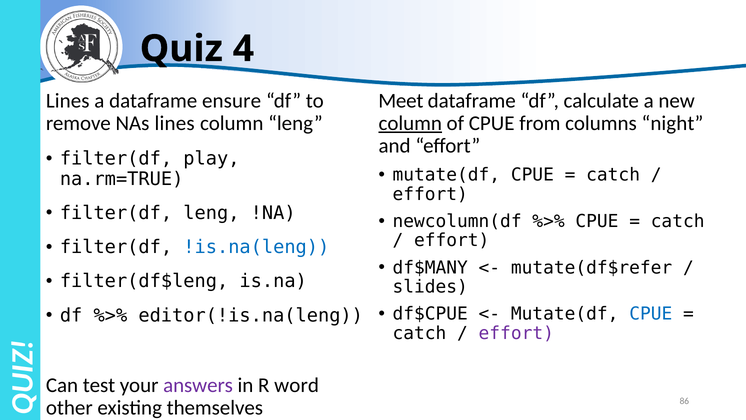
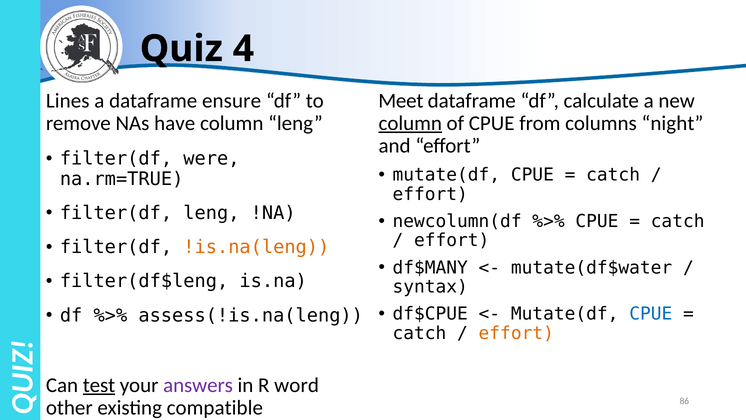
NAs lines: lines -> have (175, 123)
play: play -> were (211, 159)
!is.na(leng colour: blue -> orange (256, 247)
mutate(df$refer: mutate(df$refer -> mutate(df$water (592, 267)
slides: slides -> syntax (430, 287)
editor(!is.na(leng: editor(!is.na(leng -> assess(!is.na(leng (251, 315)
effort colour: purple -> orange (516, 333)
test underline: none -> present (99, 385)
themselves: themselves -> compatible (215, 408)
